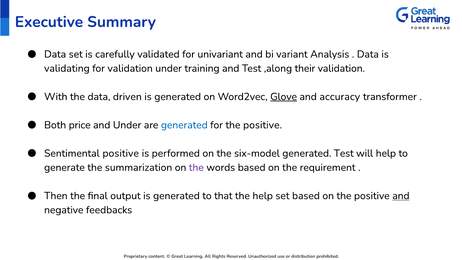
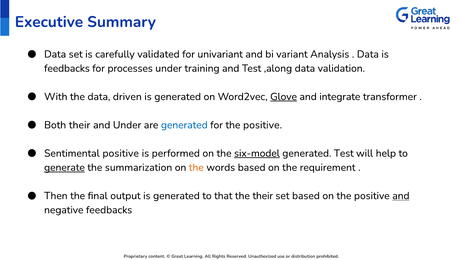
validating: validating -> feedbacks (67, 68)
for validation: validation -> processes (130, 68)
,along their: their -> data (305, 68)
accuracy: accuracy -> integrate (340, 97)
Both price: price -> their (80, 125)
six-model underline: none -> present (257, 153)
generate underline: none -> present (64, 167)
the colour: purple -> orange (196, 167)
the help: help -> their (263, 196)
